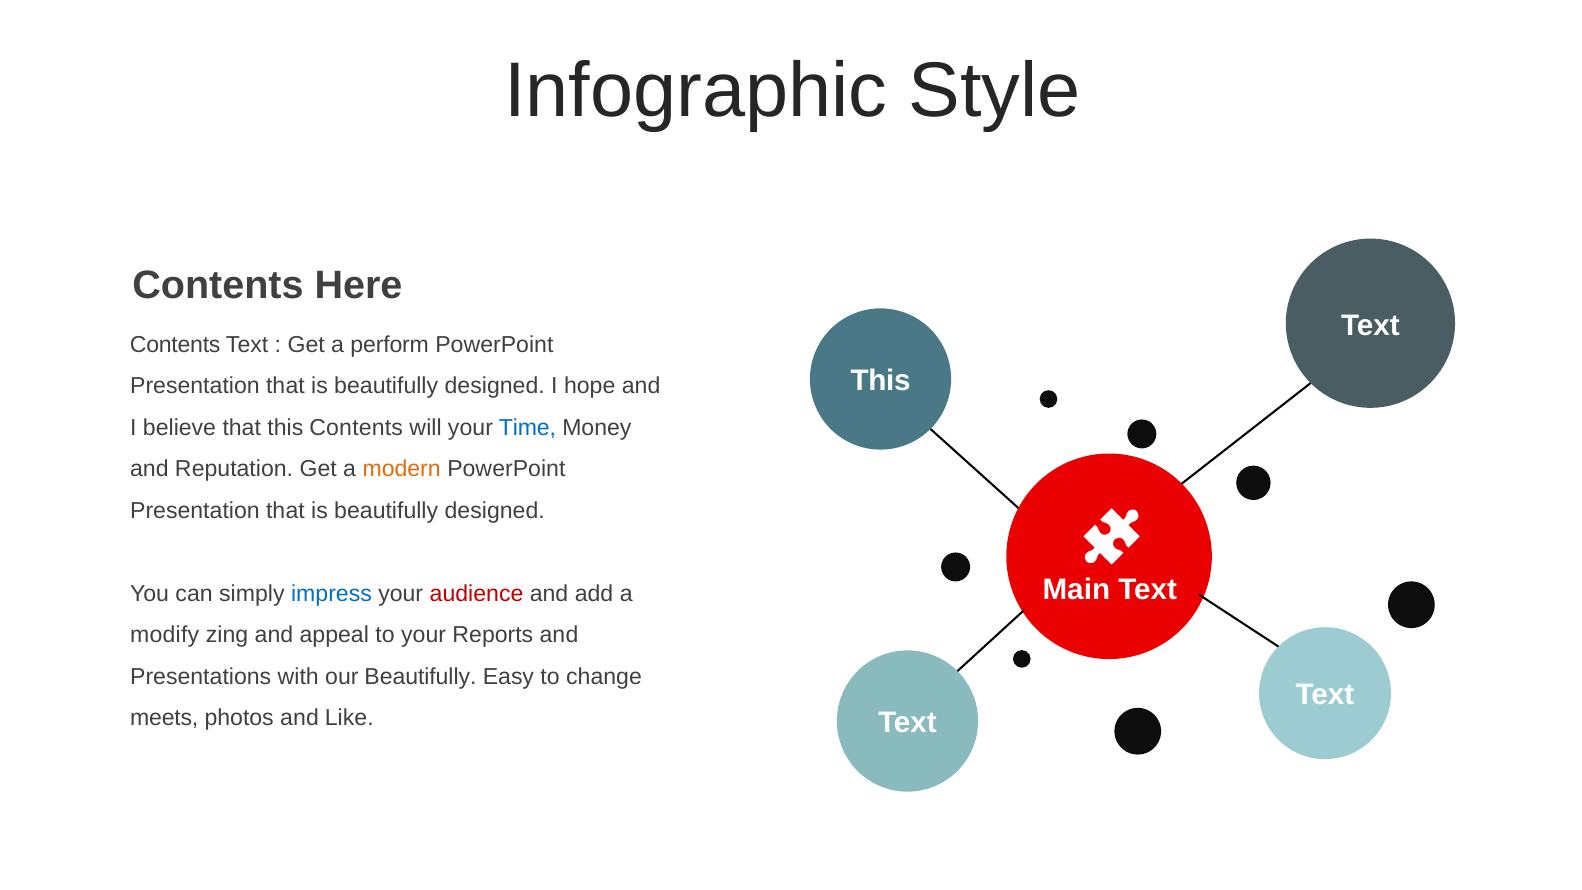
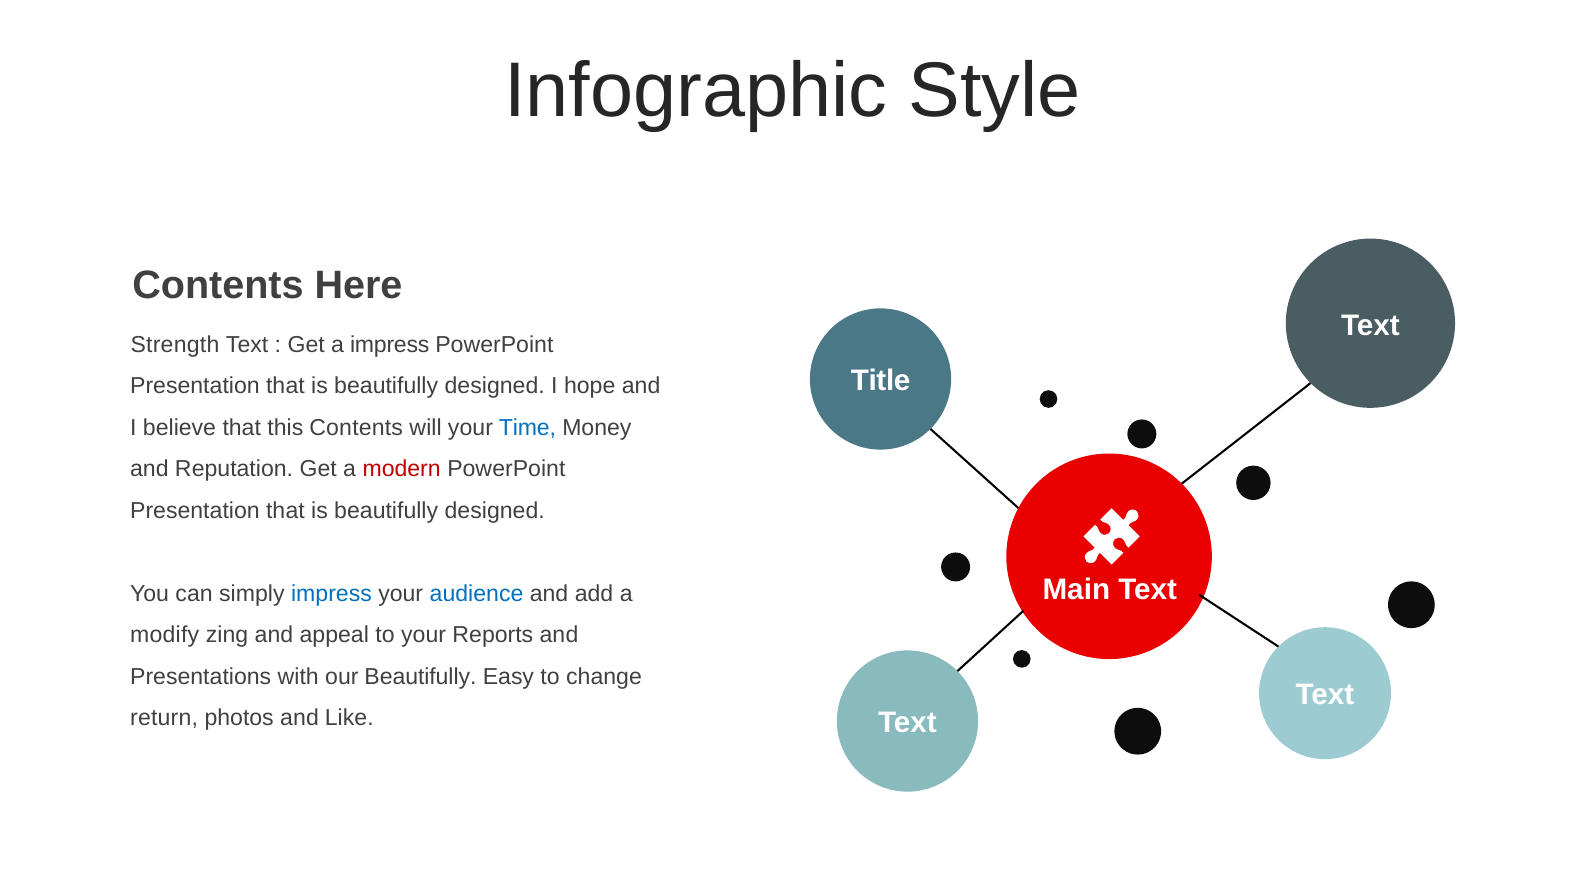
Contents: Contents -> Strength (175, 344)
a perform: perform -> impress (390, 344)
This: This -> Title (881, 381)
modern colour: orange -> red (402, 469)
audience colour: red -> blue (477, 594)
meets: meets -> return (164, 718)
